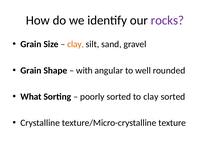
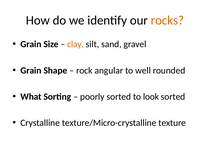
rocks colour: purple -> orange (167, 20)
with: with -> rock (84, 70)
to clay: clay -> look (151, 96)
